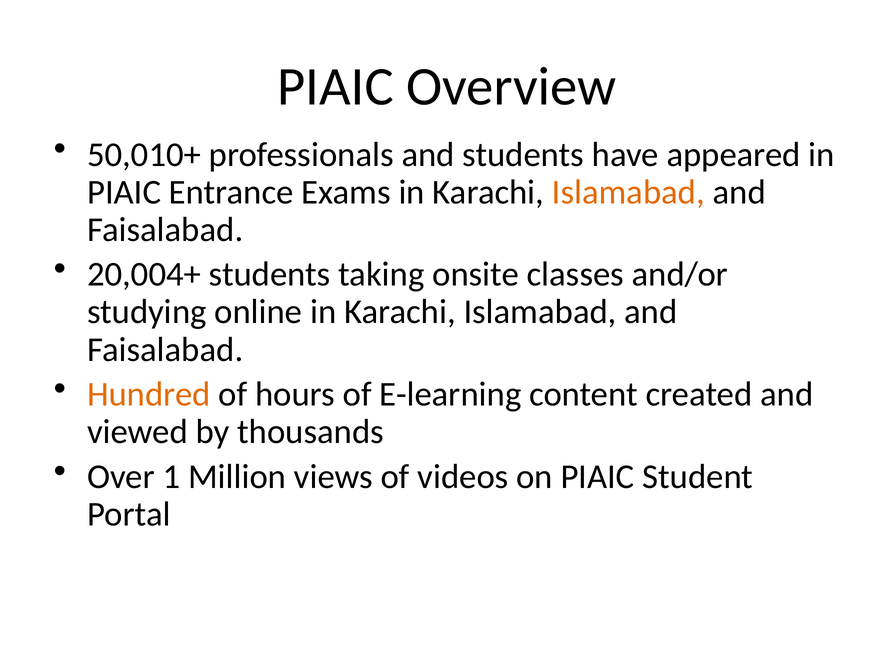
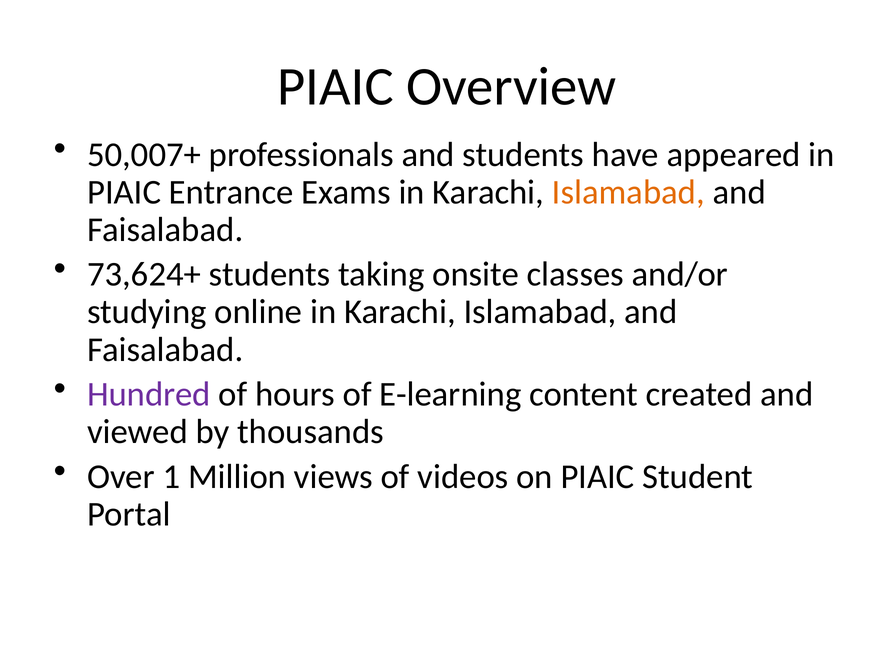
50,010+: 50,010+ -> 50,007+ (144, 154)
20,004+: 20,004+ -> 73,624+ (144, 274)
Hundred colour: orange -> purple (149, 394)
